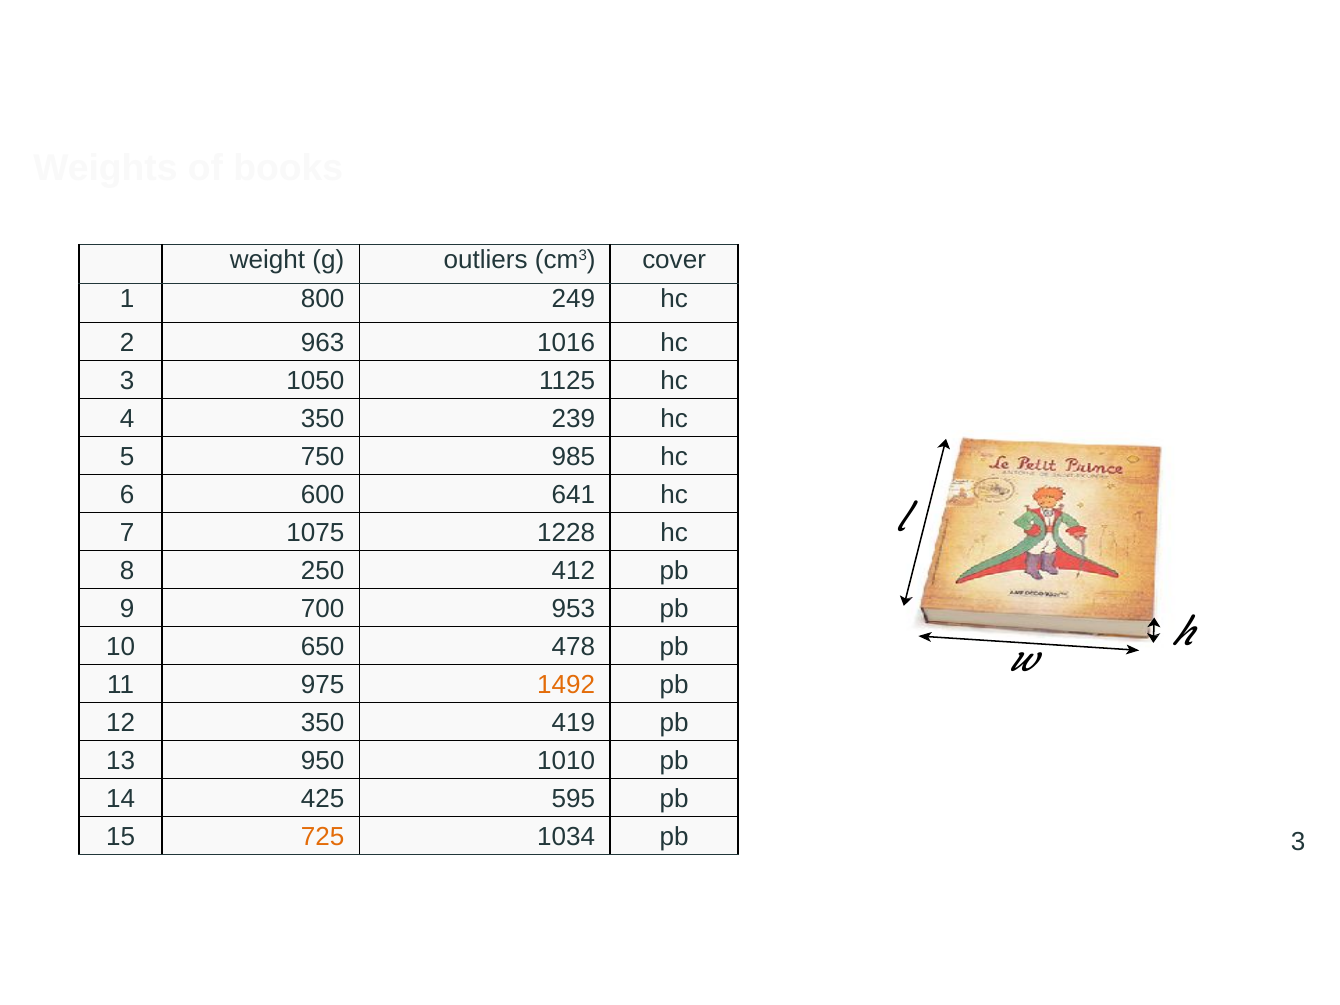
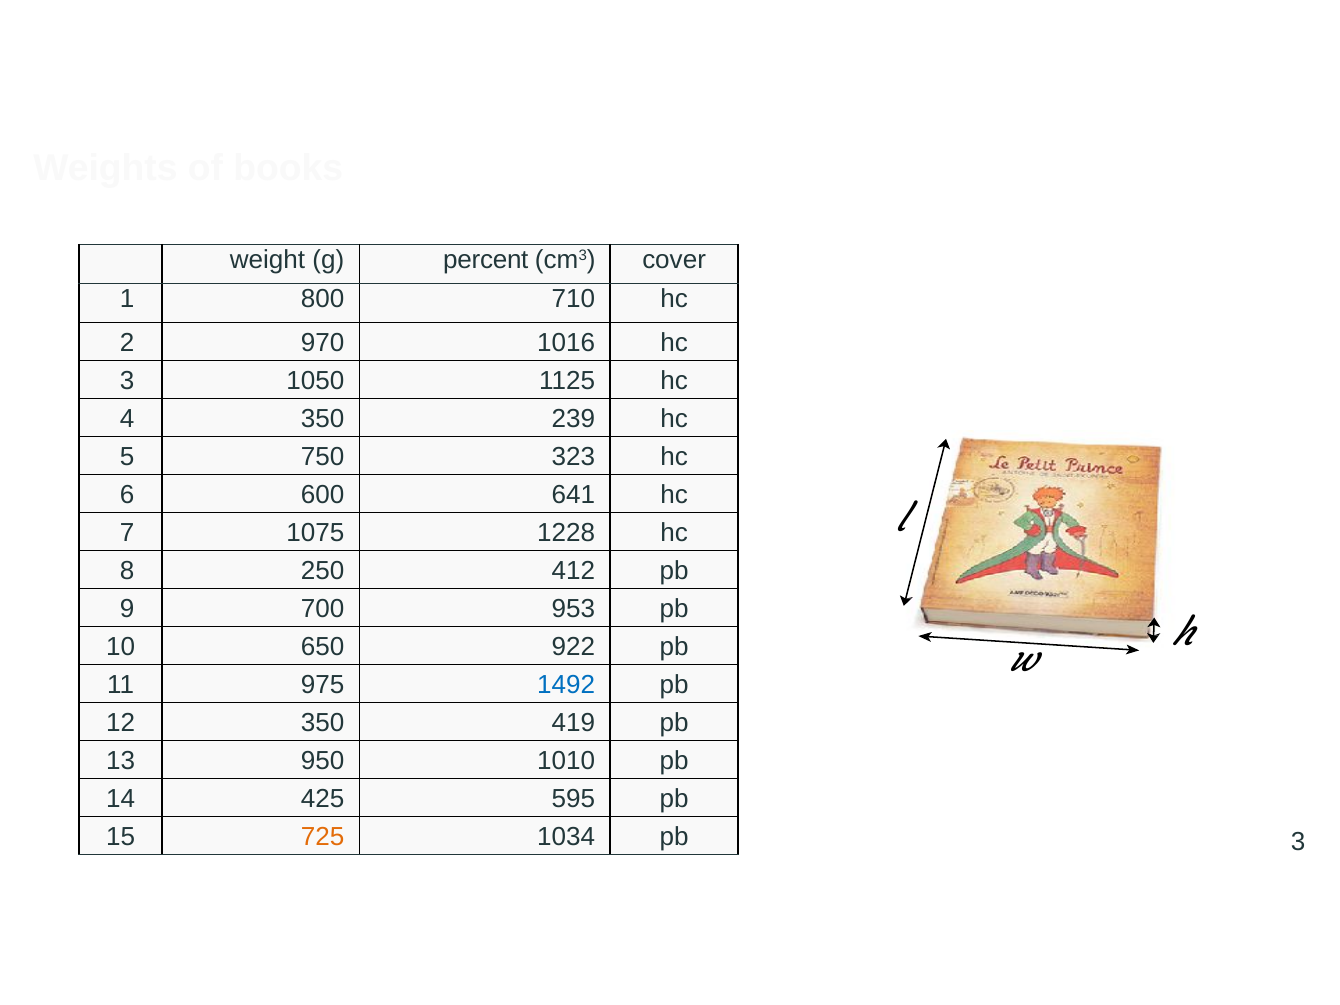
outliers: outliers -> percent (486, 260)
249: 249 -> 710 (573, 299)
963: 963 -> 970 (323, 343)
985: 985 -> 323 (573, 457)
478: 478 -> 922 (573, 647)
1492 colour: orange -> blue (566, 685)
